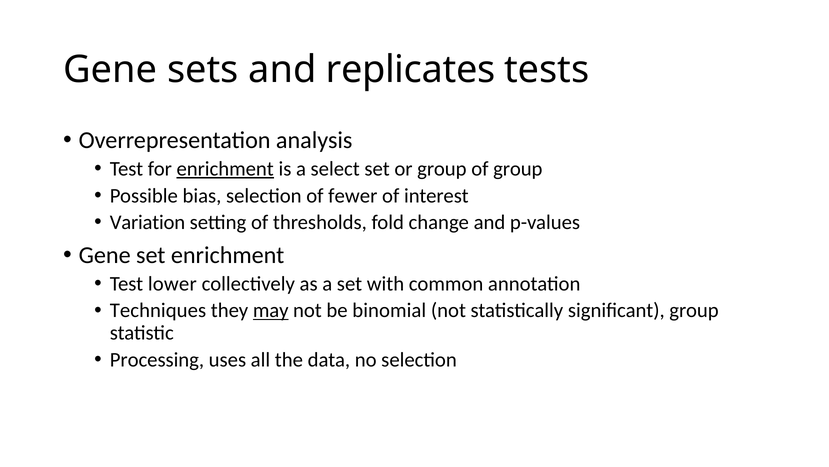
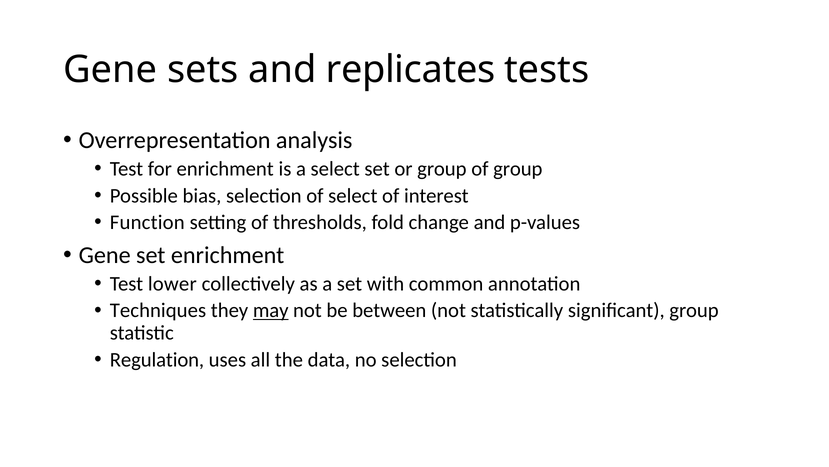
enrichment underline: present -> none (225, 169)
of fewer: fewer -> select (353, 195)
Variation: Variation -> Function (147, 222)
binomial: binomial -> between (389, 310)
Processing: Processing -> Regulation (157, 359)
